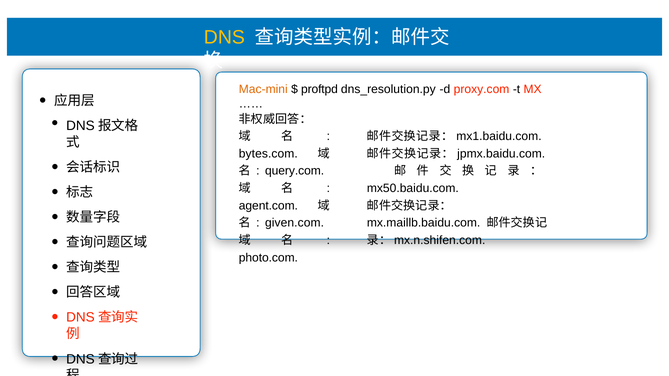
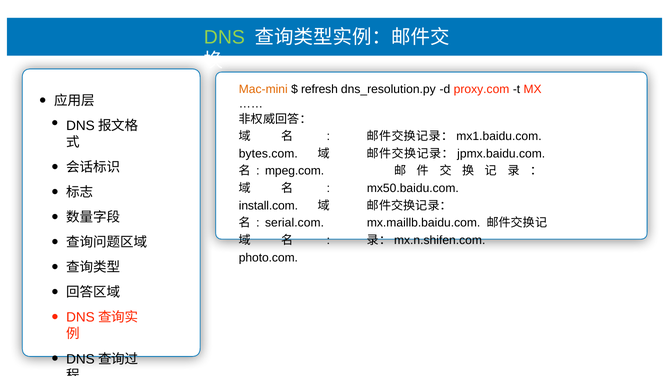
DNS colour: yellow -> light green (224, 37)
proftpd: proftpd -> refresh (319, 89)
query.com: query.com -> mpeg.com (295, 171)
agent.com: agent.com -> install.com (268, 206)
given.com: given.com -> serial.com (295, 223)
